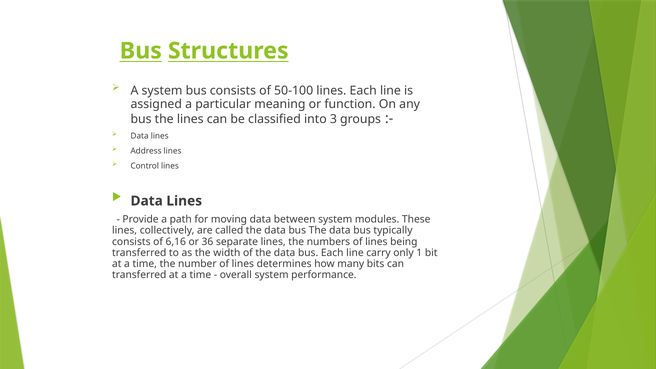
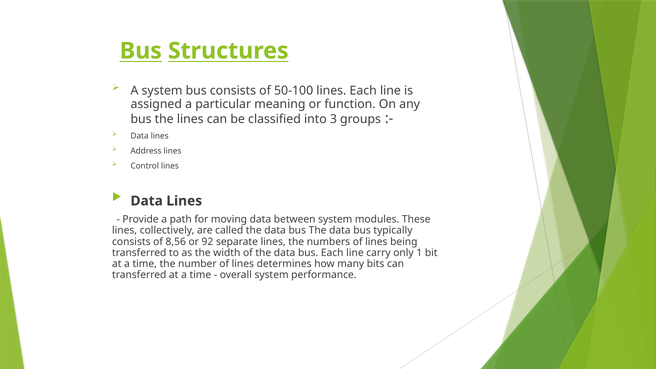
6,16: 6,16 -> 8,56 (176, 242)
36: 36 -> 92 (207, 242)
